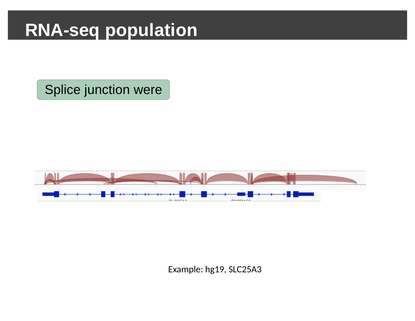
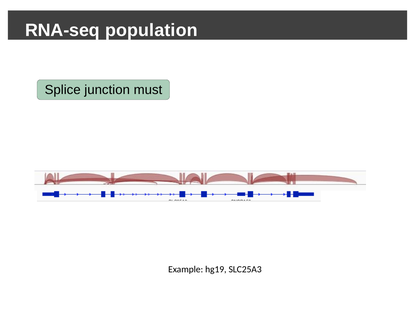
were: were -> must (148, 90)
